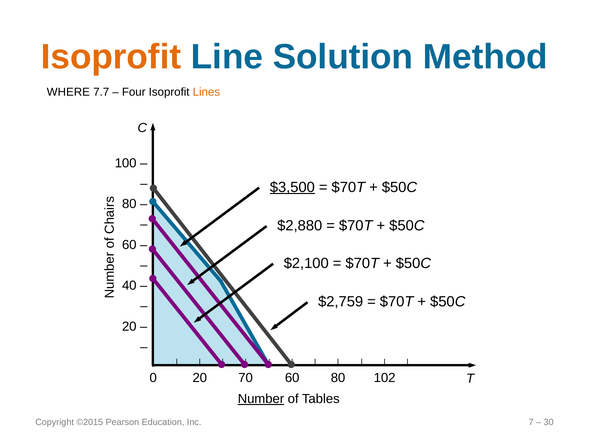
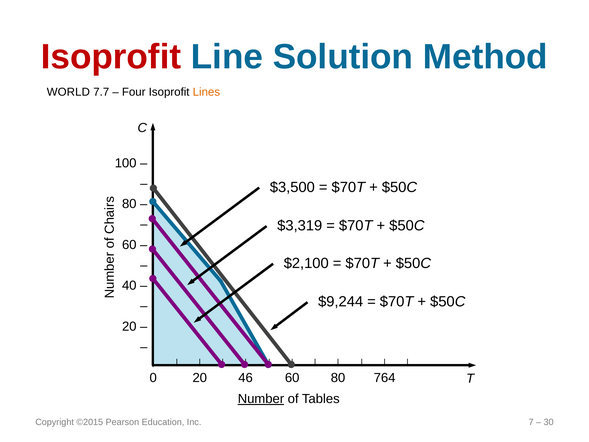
Isoprofit colour: orange -> red (111, 57)
WHERE: WHERE -> WORLD (68, 92)
$3,500 underline: present -> none (292, 187)
$2,880: $2,880 -> $3,319 (300, 226)
$2,759: $2,759 -> $9,244 (341, 302)
70: 70 -> 46 (246, 378)
102: 102 -> 764 (385, 378)
